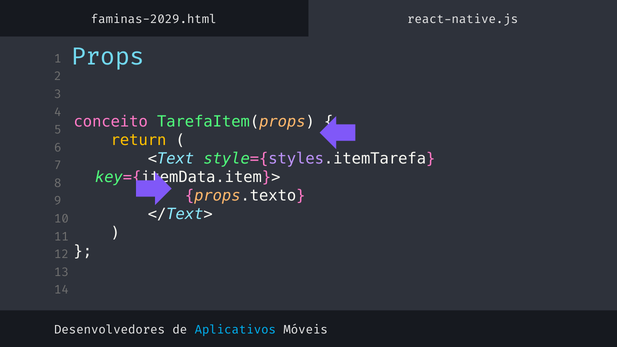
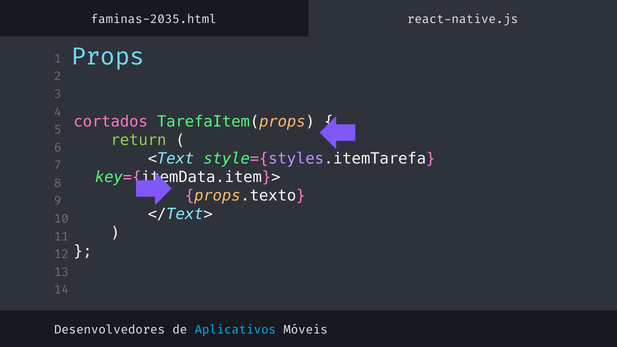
faminas-2029.html: faminas-2029.html -> faminas-2035.html (154, 19)
conceito: conceito -> cortados (111, 122)
return colour: yellow -> light green (139, 140)
